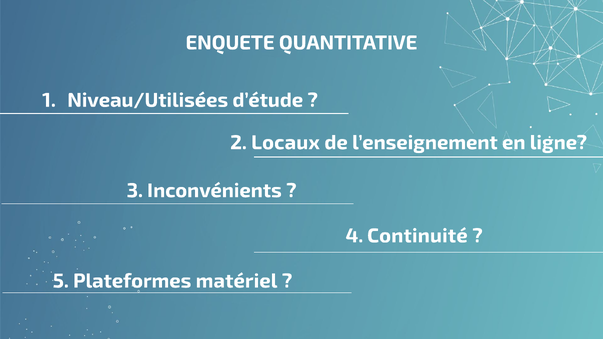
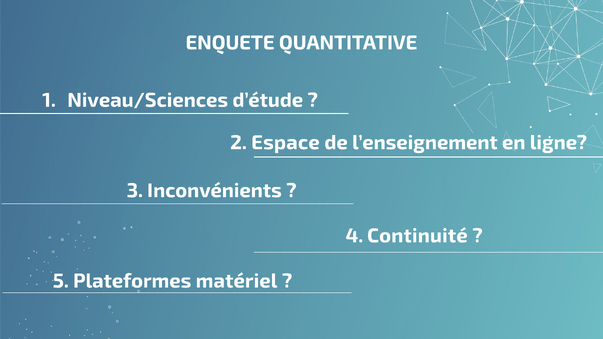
Niveau/Utilisées: Niveau/Utilisées -> Niveau/Sciences (148, 100)
Locaux: Locaux -> Espace (285, 143)
